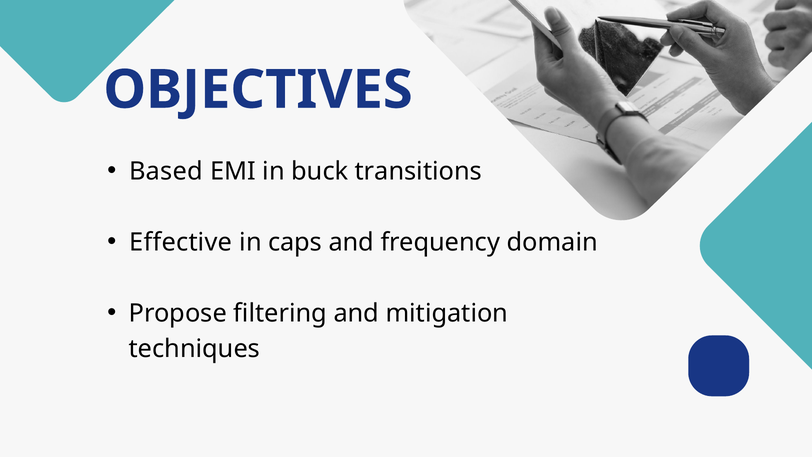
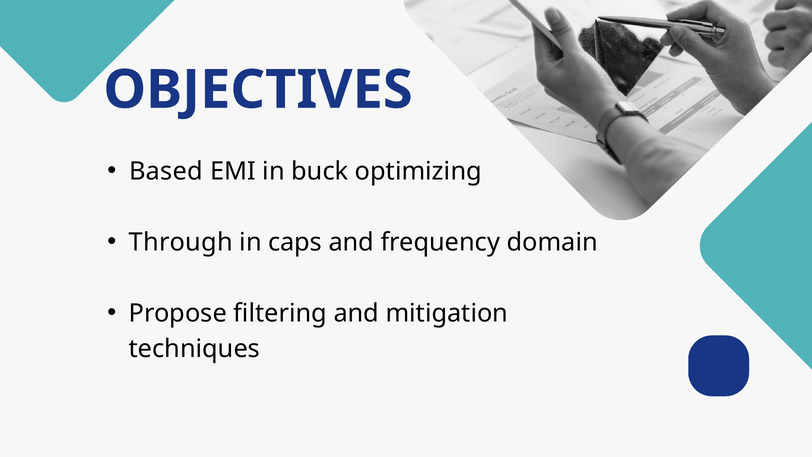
transitions: transitions -> optimizing (418, 171)
Effective: Effective -> Through (181, 242)
